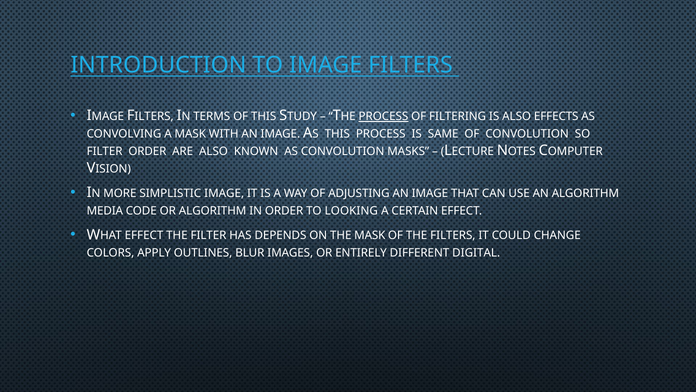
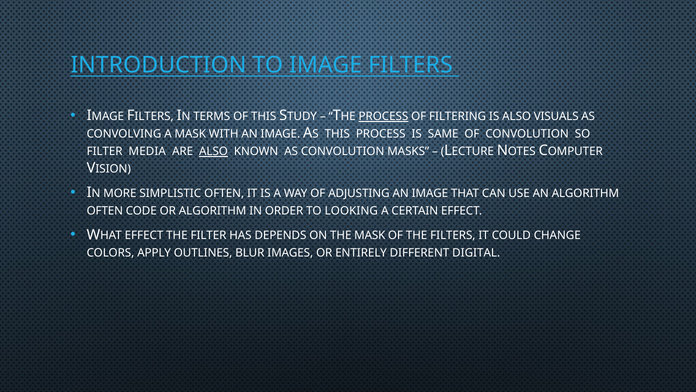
EFFECTS: EFFECTS -> VISUALS (556, 116)
FILTER ORDER: ORDER -> MEDIA (147, 151)
ALSO underline: none -> present (214, 151)
SIMPLISTIC IMAGE: IMAGE -> OFTEN (224, 193)
MEDIA: MEDIA -> OFTEN (105, 211)
